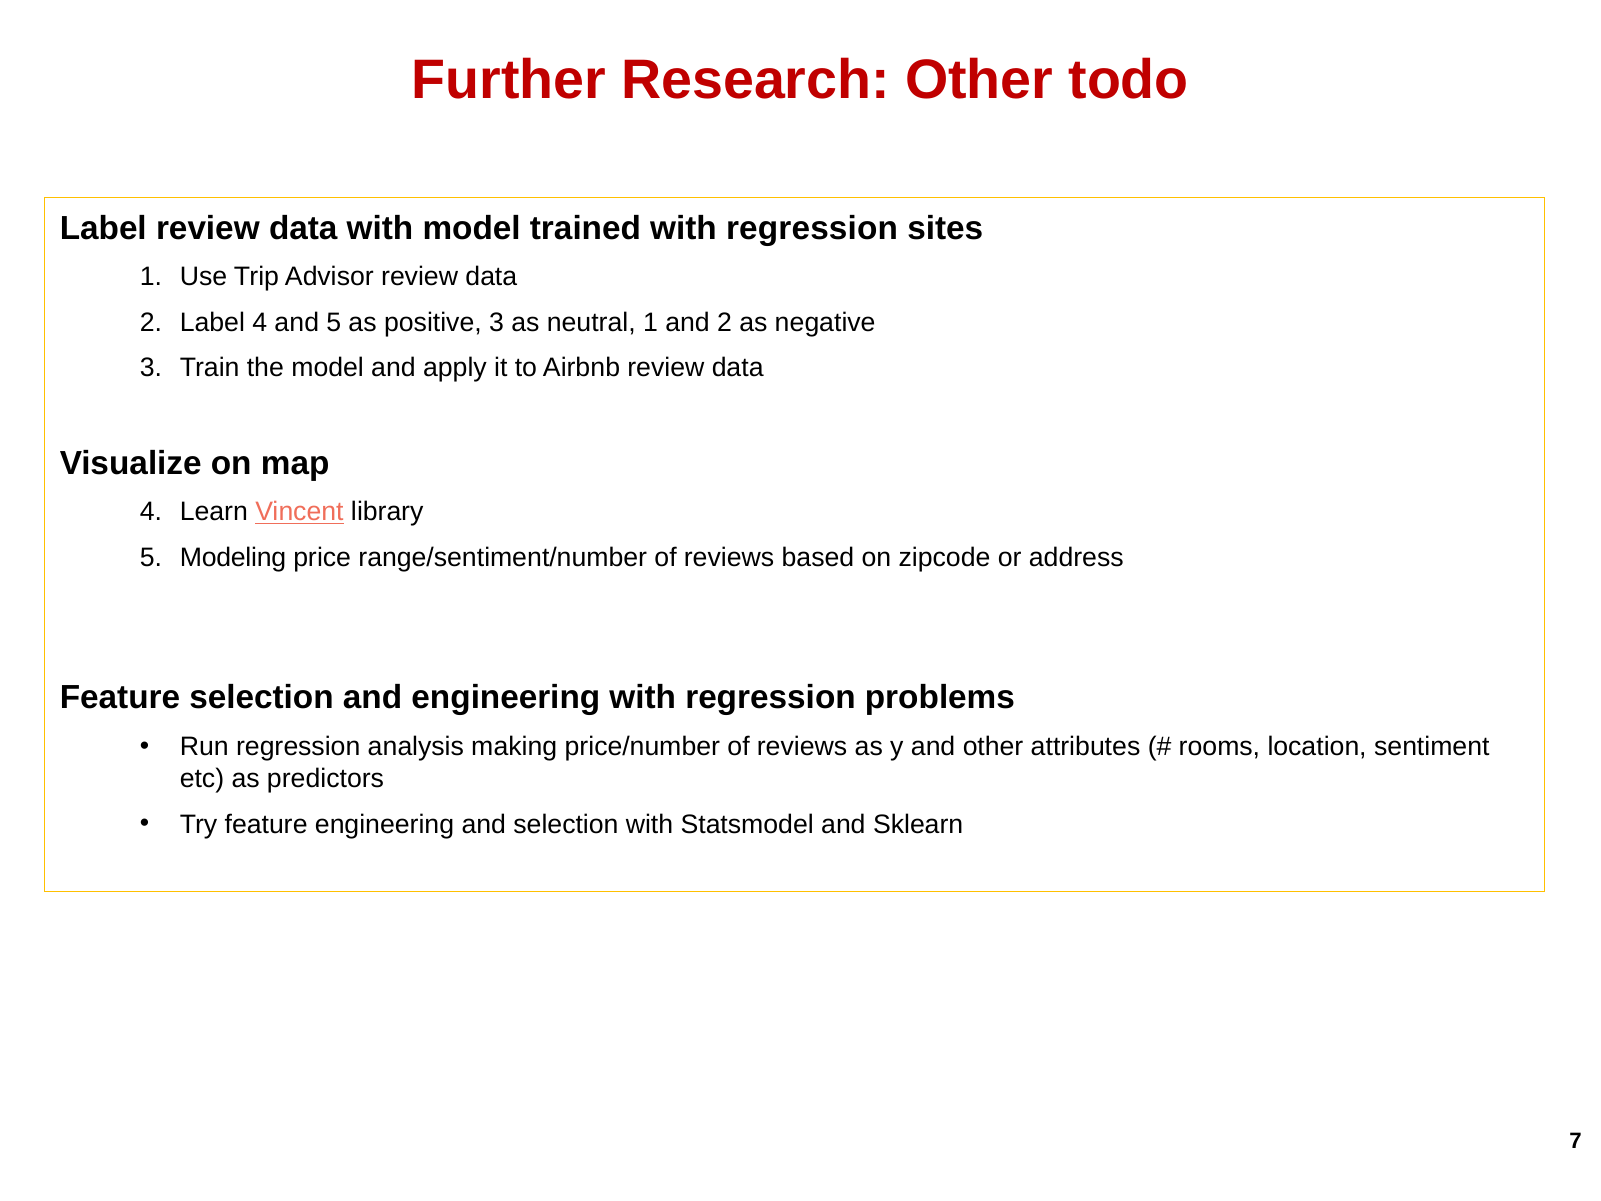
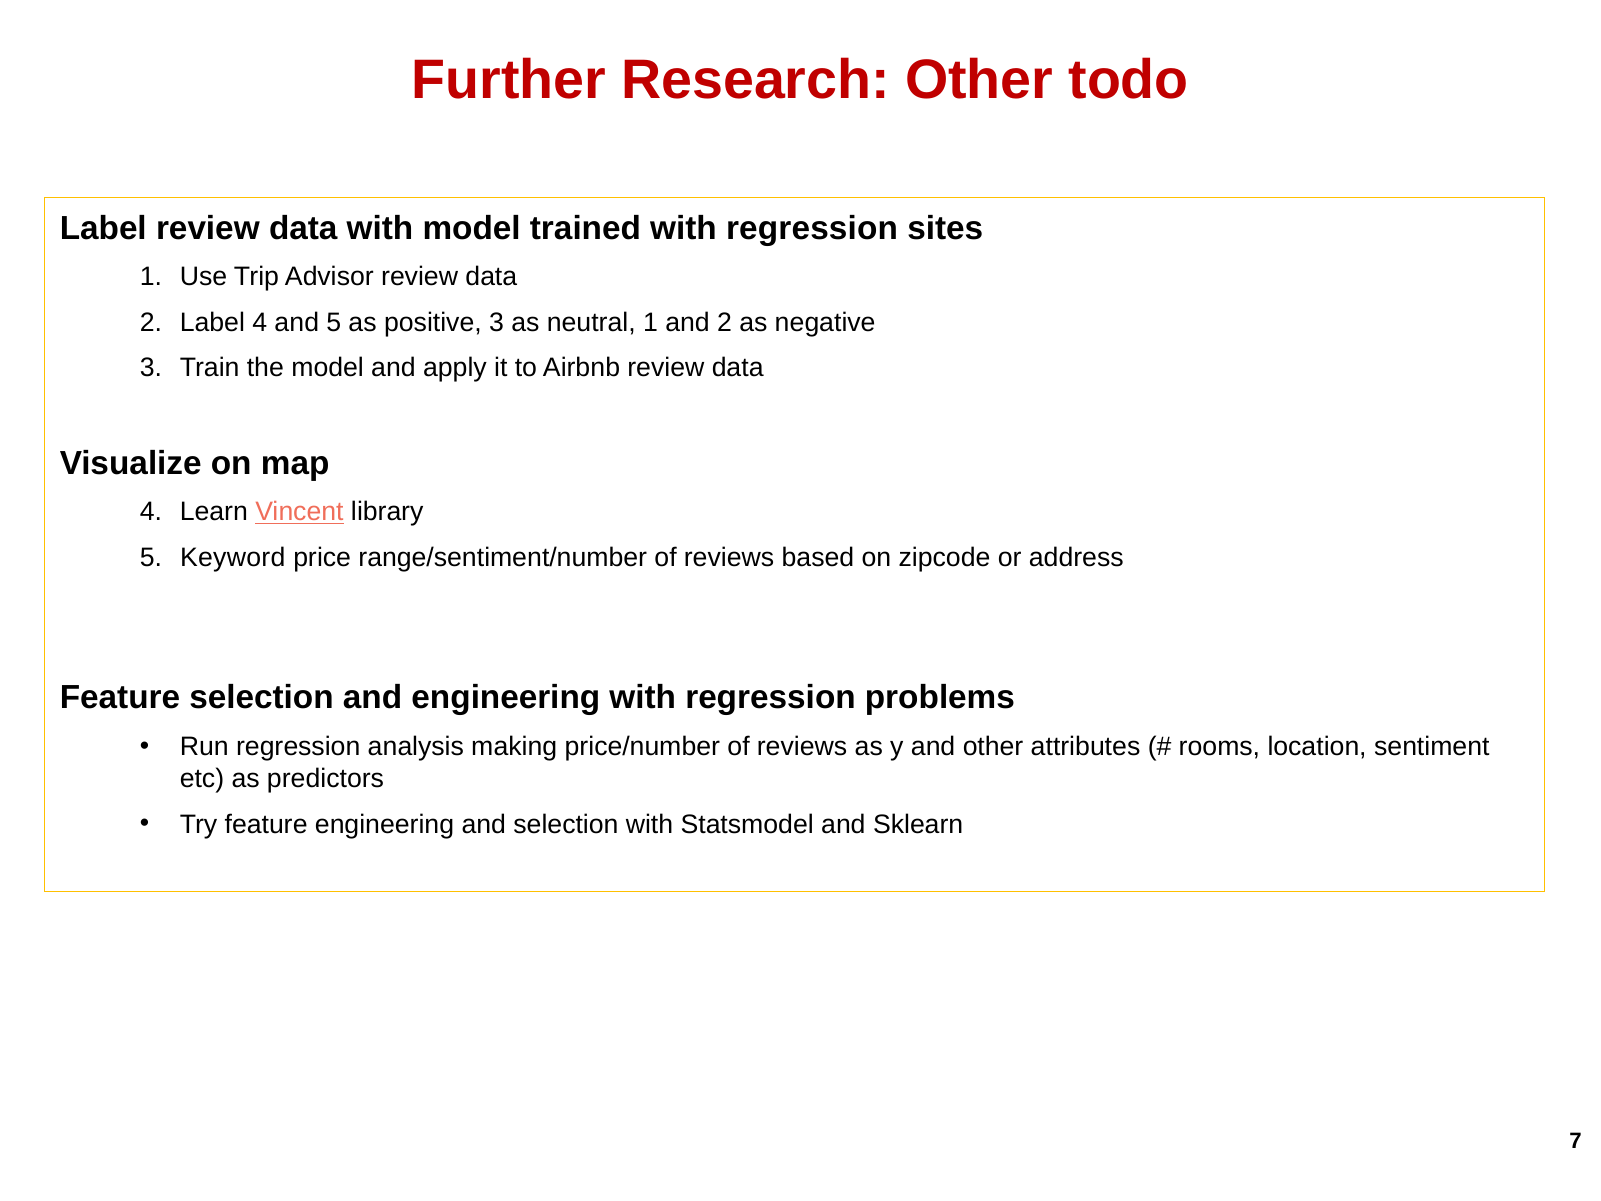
Modeling: Modeling -> Keyword (233, 557)
